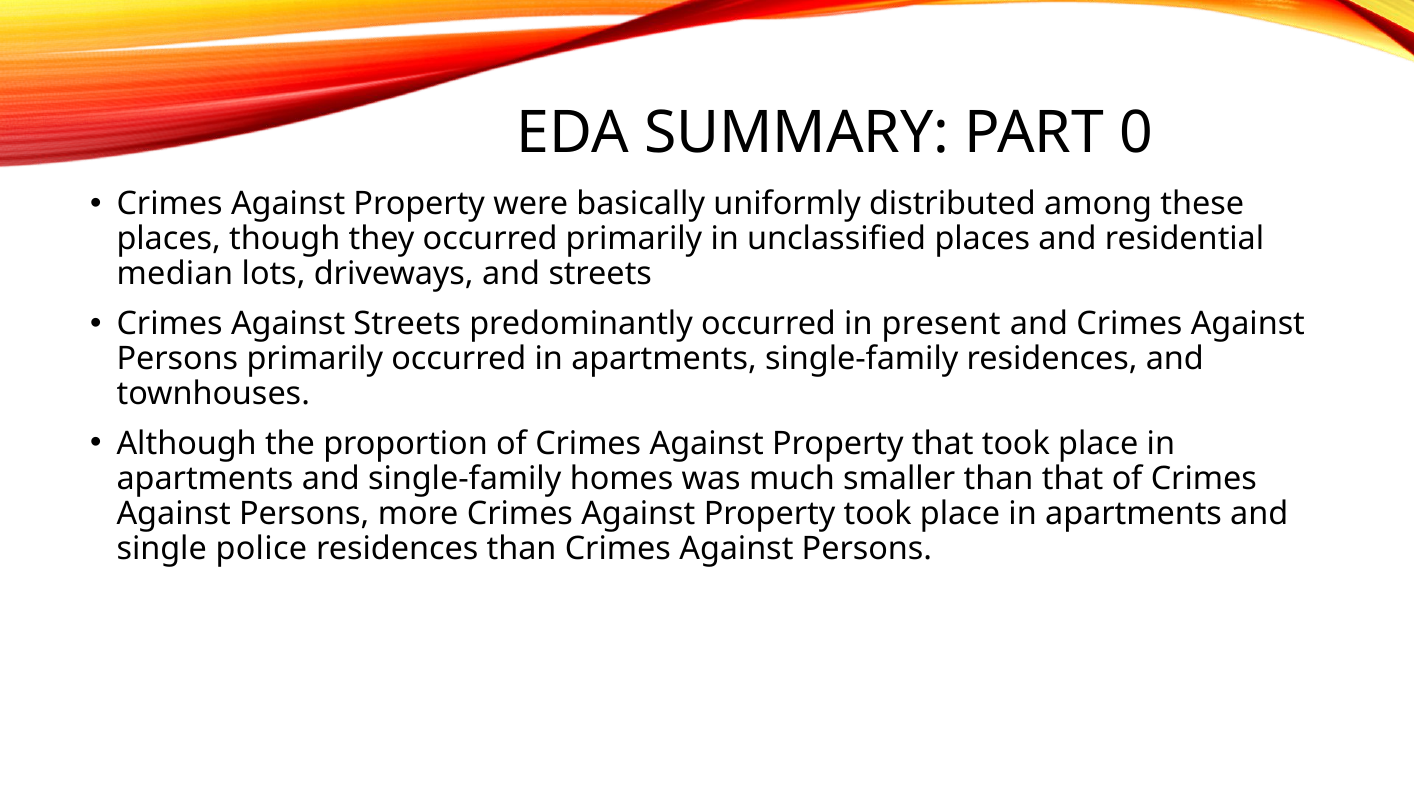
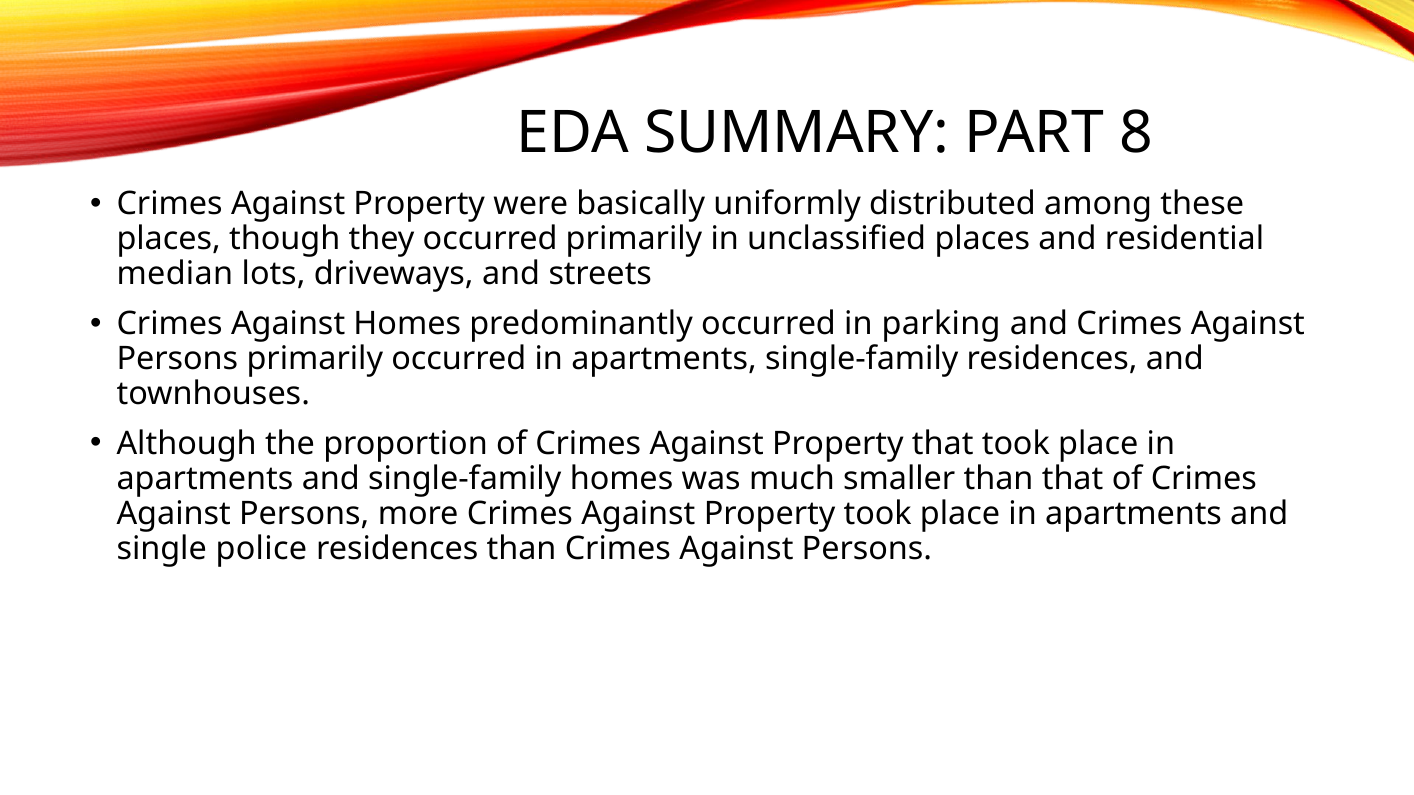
0: 0 -> 8 (1136, 133)
Against Streets: Streets -> Homes (407, 324)
present: present -> parking (941, 324)
